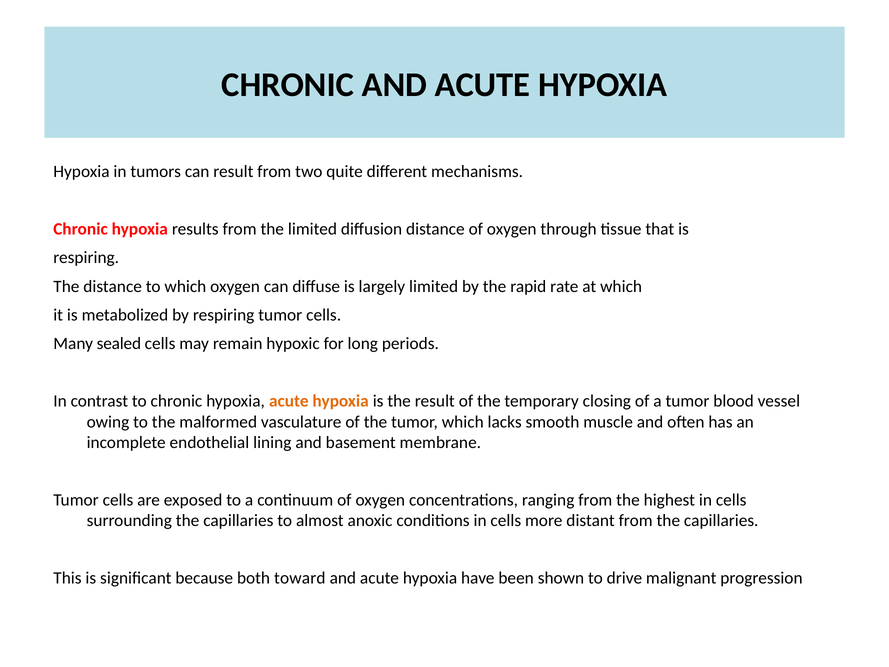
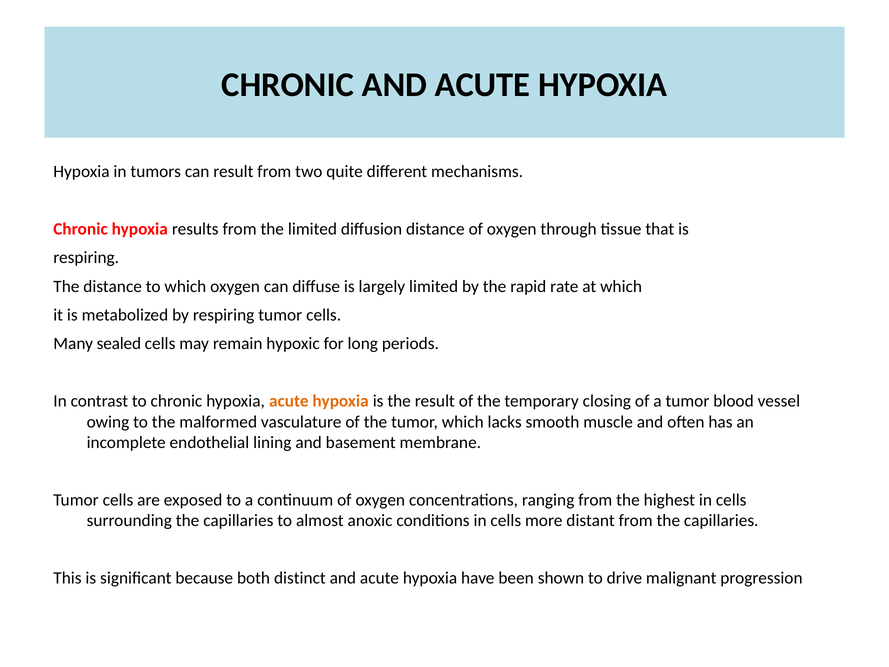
toward: toward -> distinct (300, 578)
